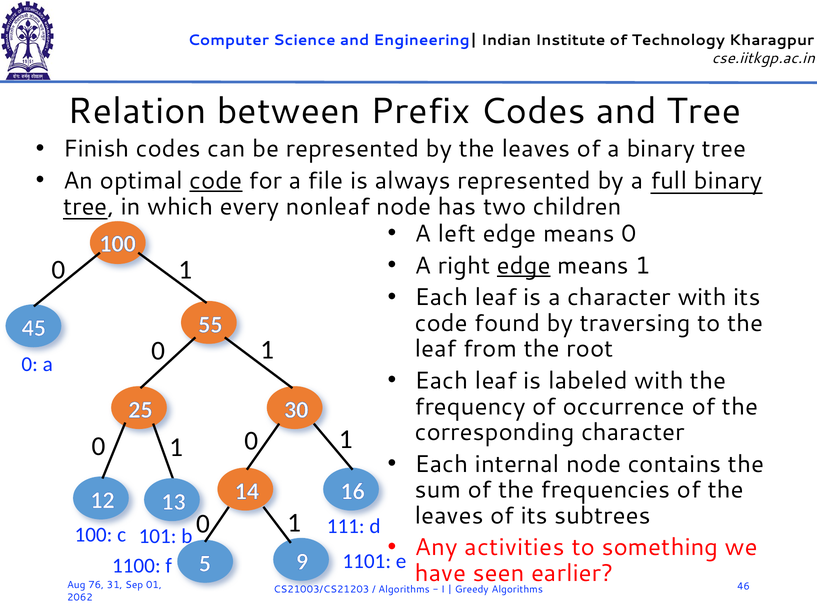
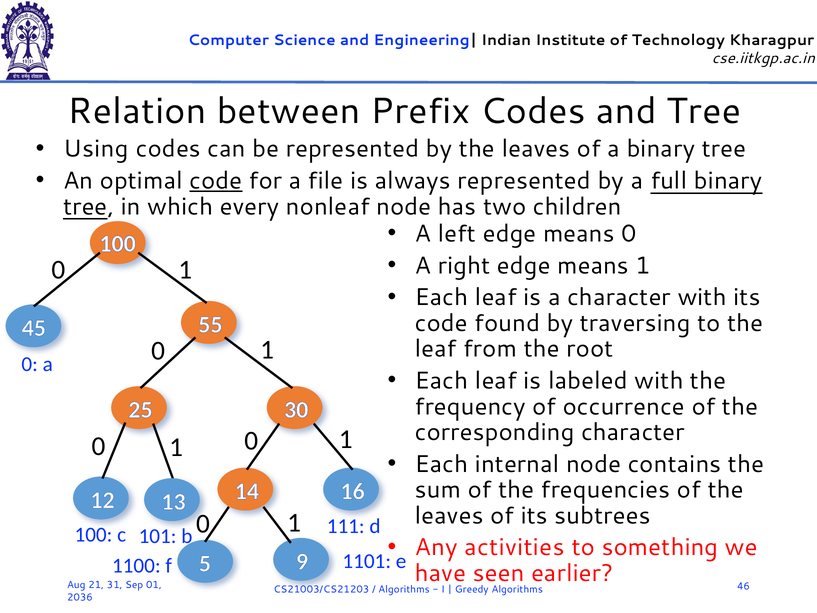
Finish: Finish -> Using (96, 149)
edge underline: present -> none (524, 266)
76: 76 -> 21 (96, 585)
2062: 2062 -> 2036 (80, 597)
